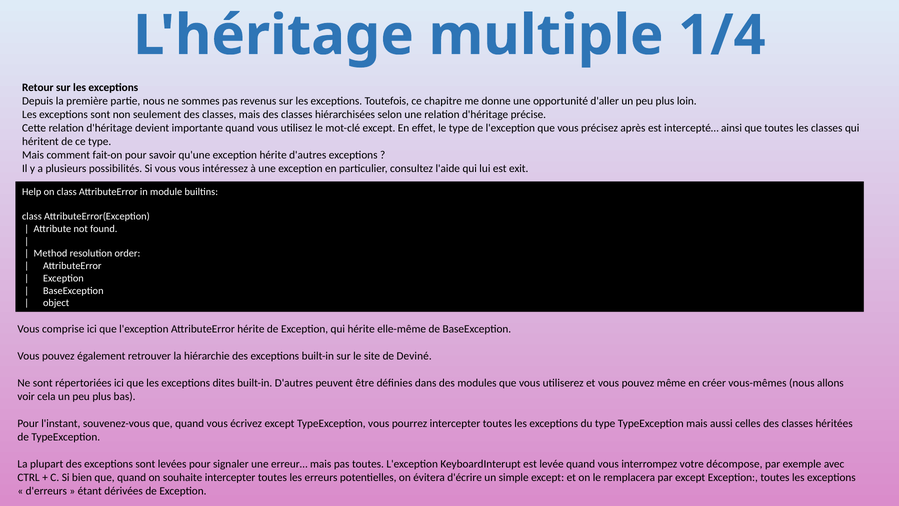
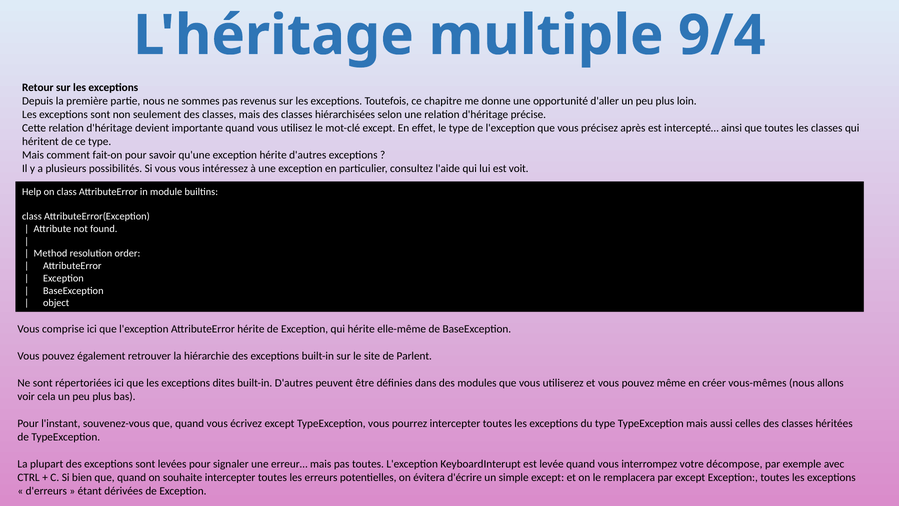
1/4: 1/4 -> 9/4 (722, 35)
exit: exit -> voit (519, 169)
Deviné: Deviné -> Parlent (414, 356)
